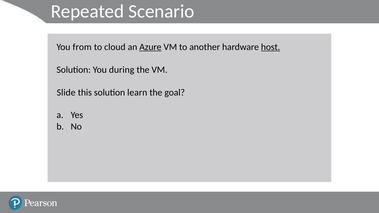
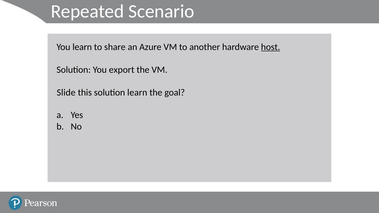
You from: from -> learn (82, 47)
cloud: cloud -> share (115, 47)
Azure underline: present -> none (150, 47)
during: during -> export (122, 70)
